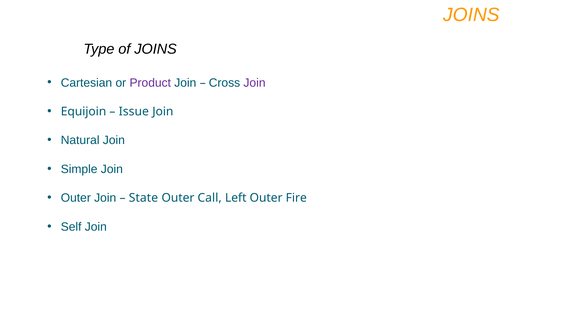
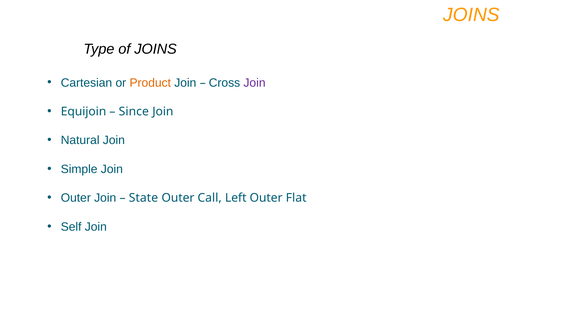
Product colour: purple -> orange (150, 83)
Issue: Issue -> Since (134, 112)
Fire: Fire -> Flat (296, 198)
